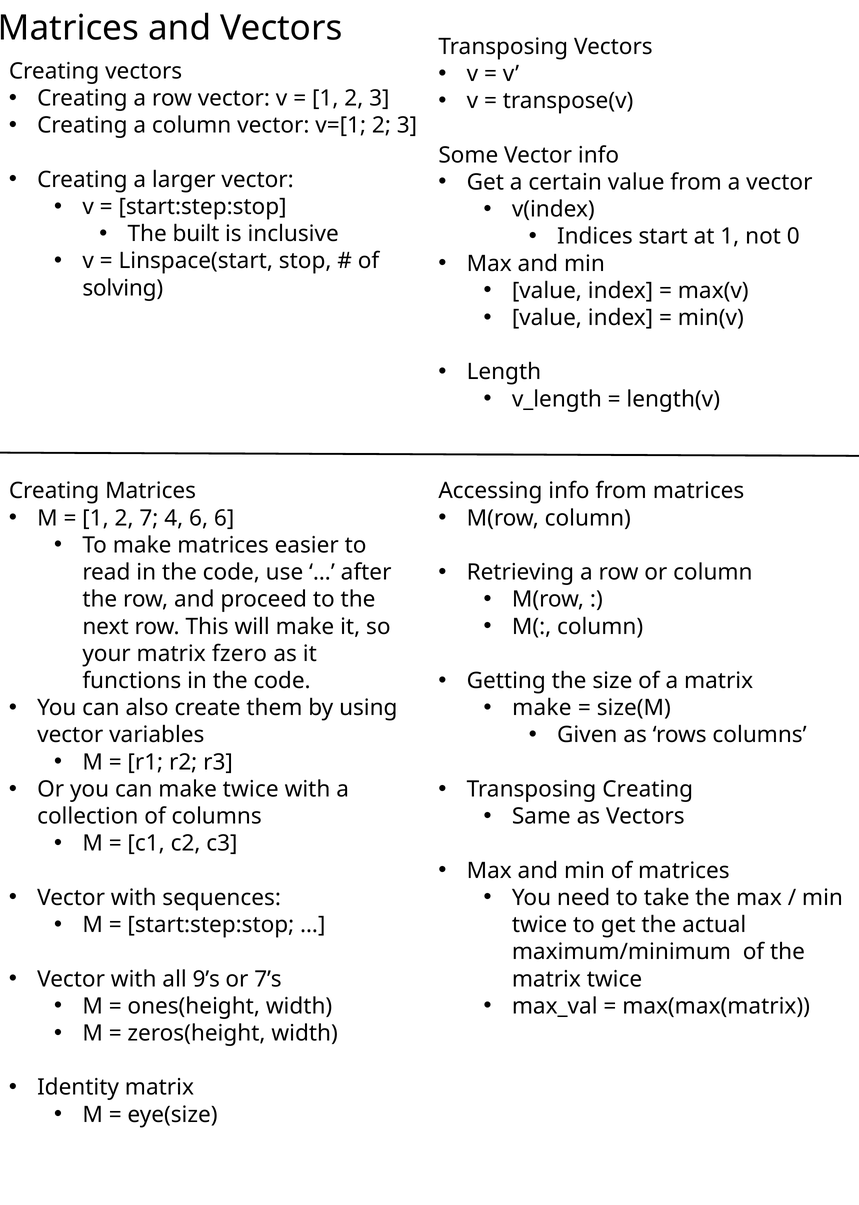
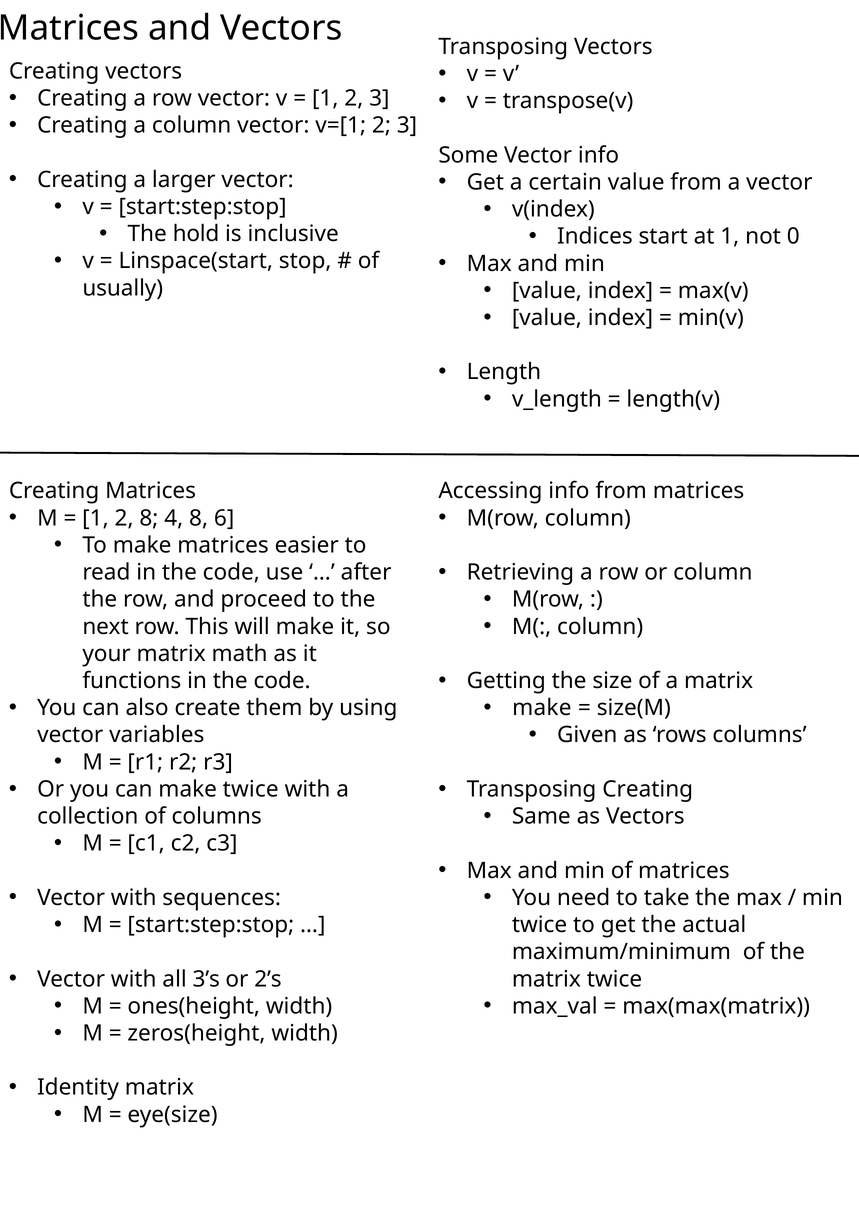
built: built -> hold (196, 234)
solving: solving -> usually (123, 288)
2 7: 7 -> 8 (149, 518)
4 6: 6 -> 8 (199, 518)
fzero: fzero -> math (240, 654)
9’s: 9’s -> 3’s (206, 980)
7’s: 7’s -> 2’s (268, 980)
